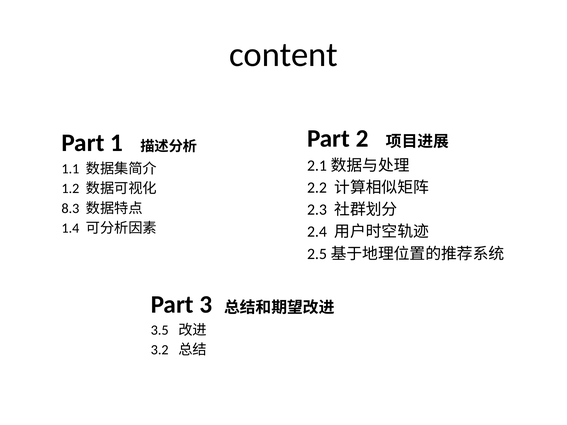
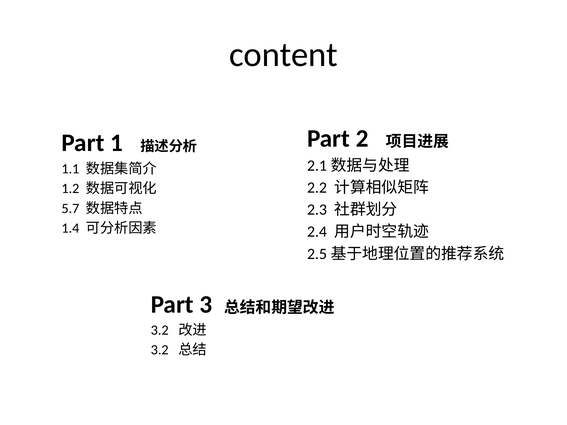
8.3: 8.3 -> 5.7 (70, 208)
3.5: 3.5 -> 3.2 (160, 330)
